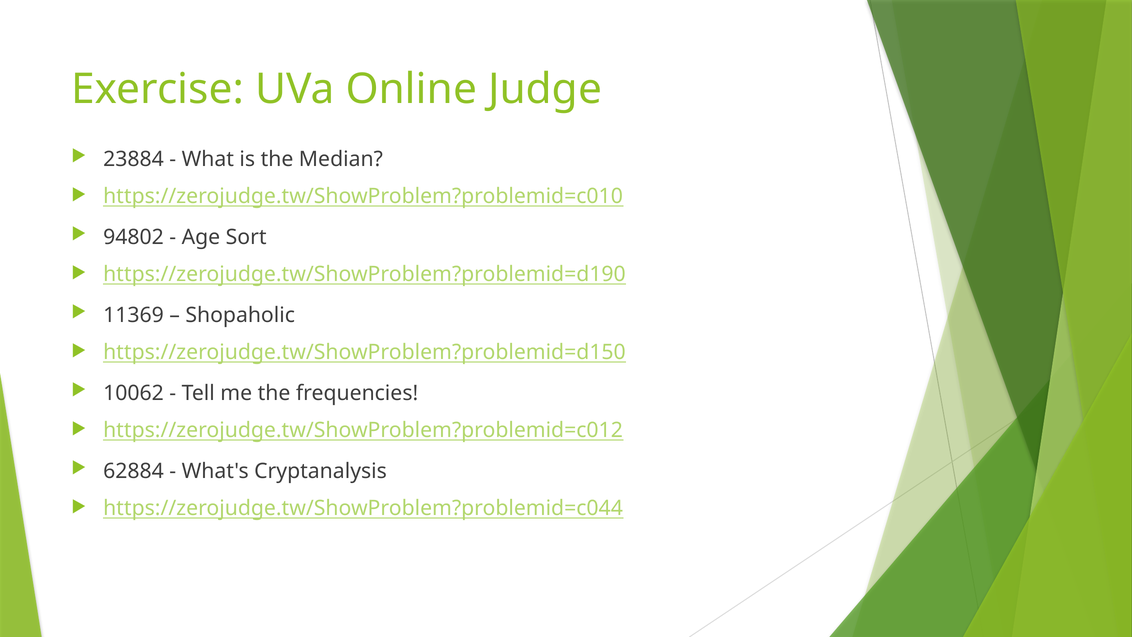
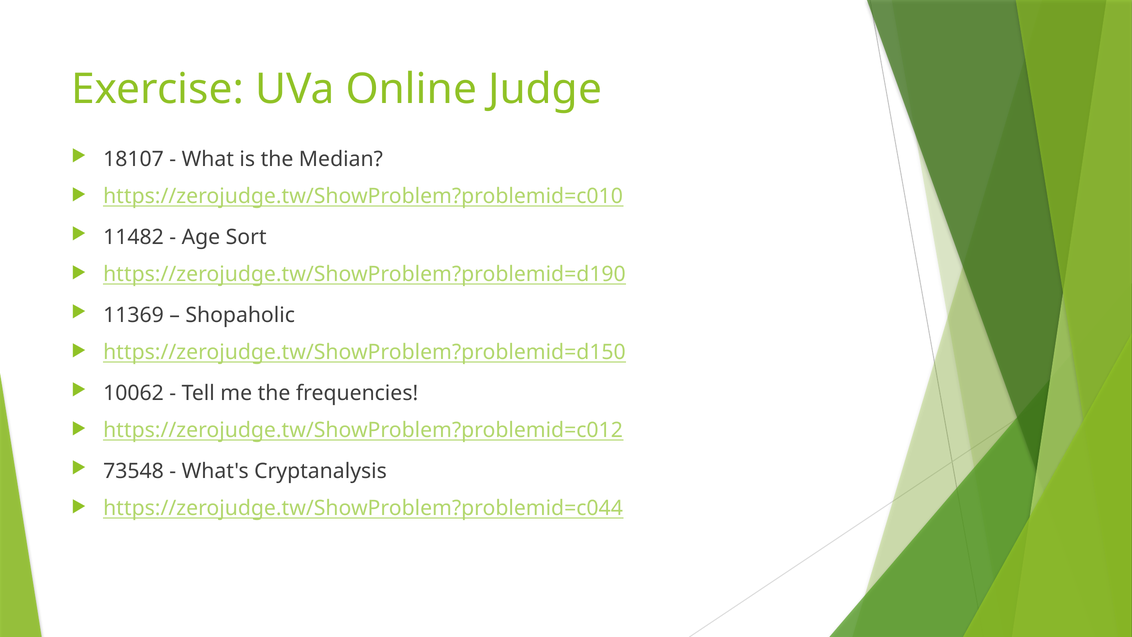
23884: 23884 -> 18107 (134, 159)
94802: 94802 -> 11482 (134, 237)
62884: 62884 -> 73548 (134, 471)
